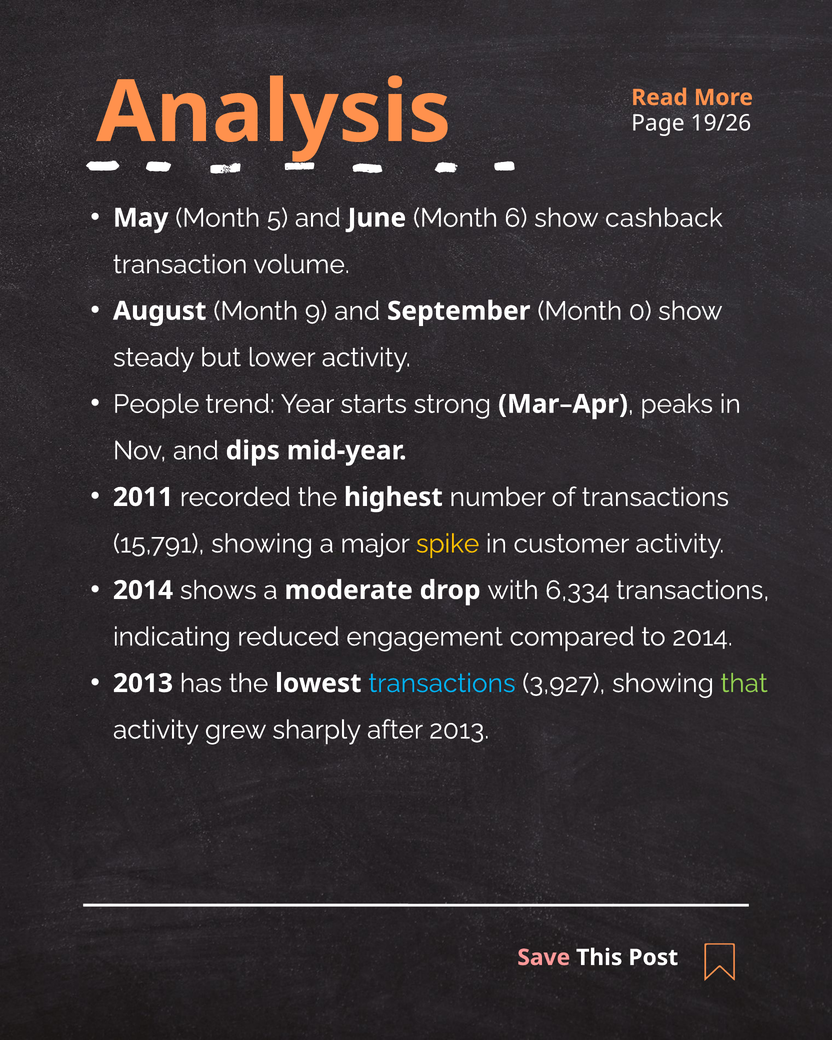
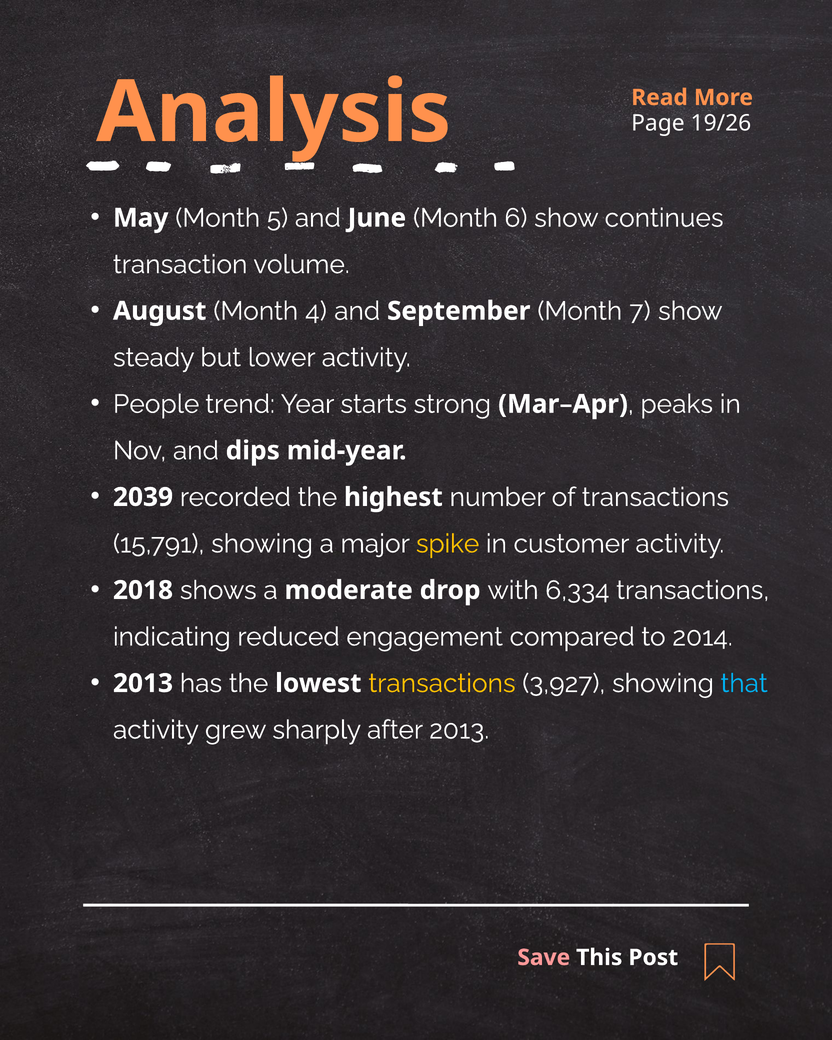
cashback: cashback -> continues (664, 218)
9: 9 -> 4 (316, 311)
0: 0 -> 7 (640, 311)
2011: 2011 -> 2039 (143, 497)
2014: 2014 -> 2018 (143, 590)
transactions colour: light blue -> yellow (442, 683)
that colour: light green -> light blue (744, 683)
